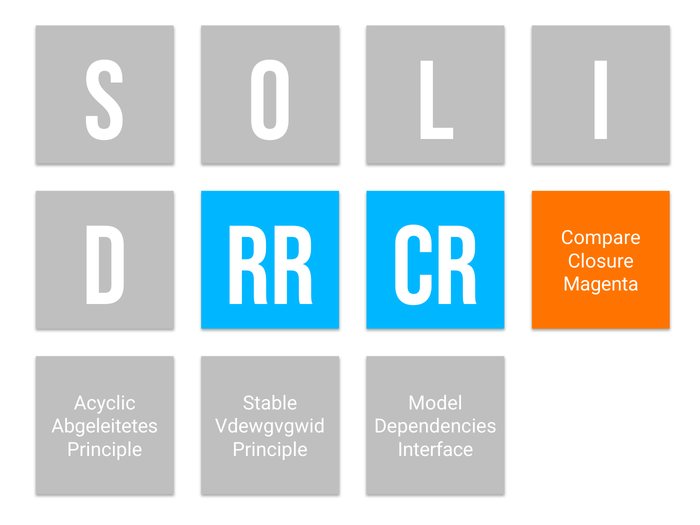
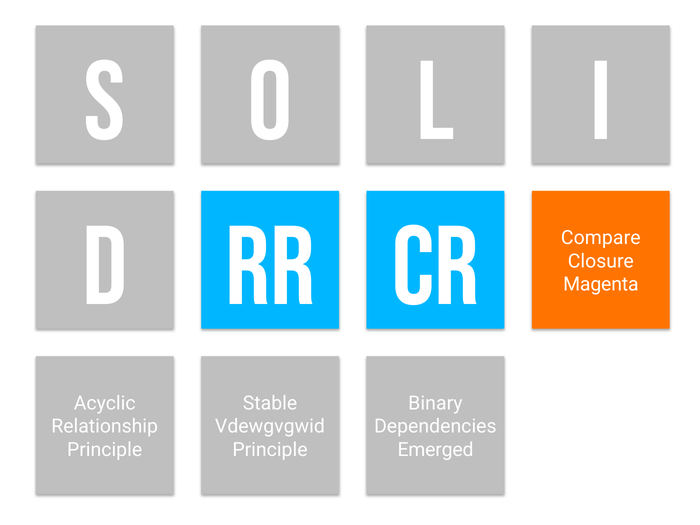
Model: Model -> Binary (435, 403)
Abgeleitetes: Abgeleitetes -> Relationship (105, 426)
Interface: Interface -> Emerged (436, 450)
